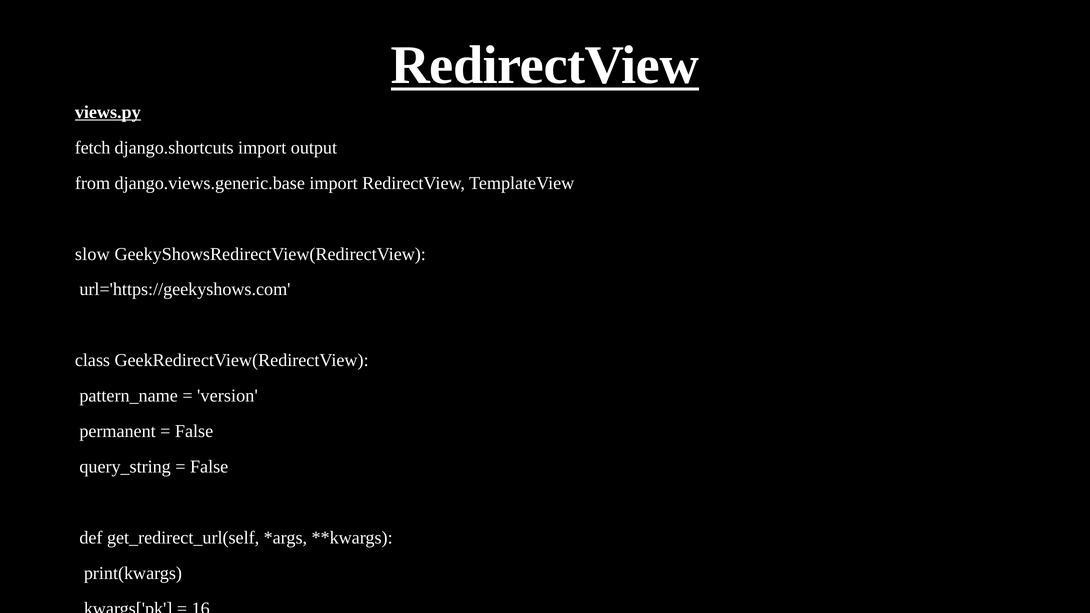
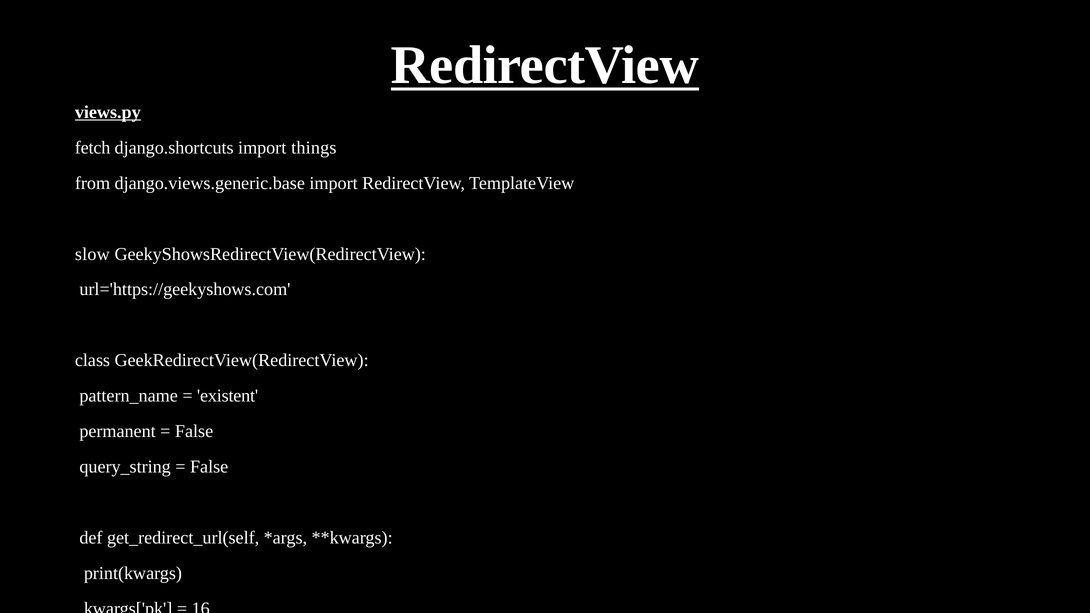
output: output -> things (314, 148)
version: version -> existent (228, 396)
